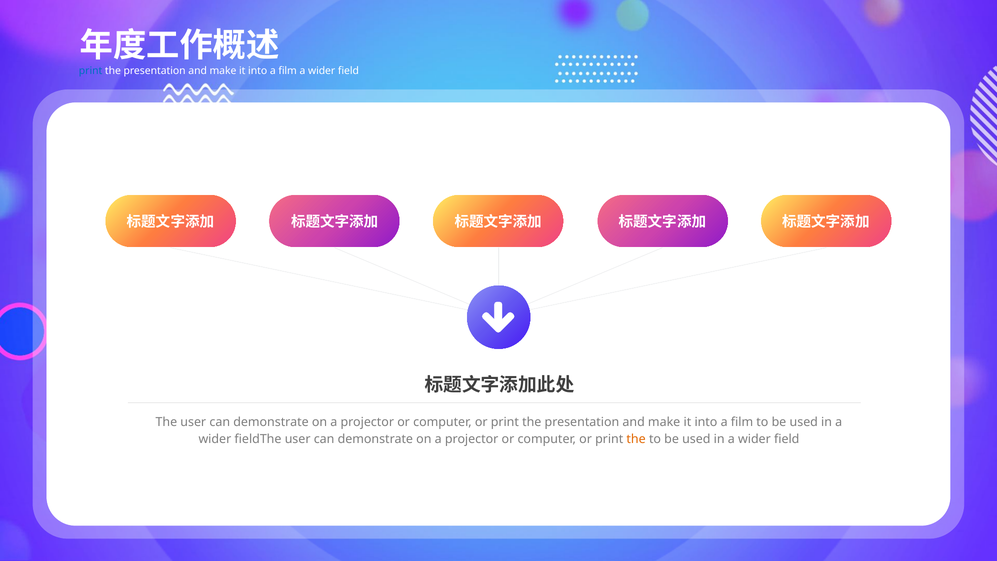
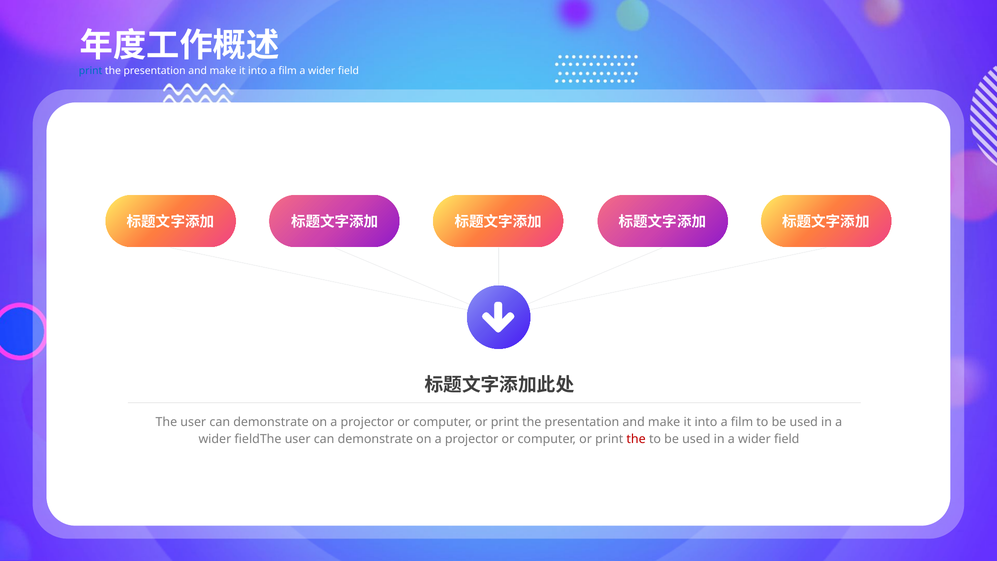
the colour: orange -> red (636, 439)
